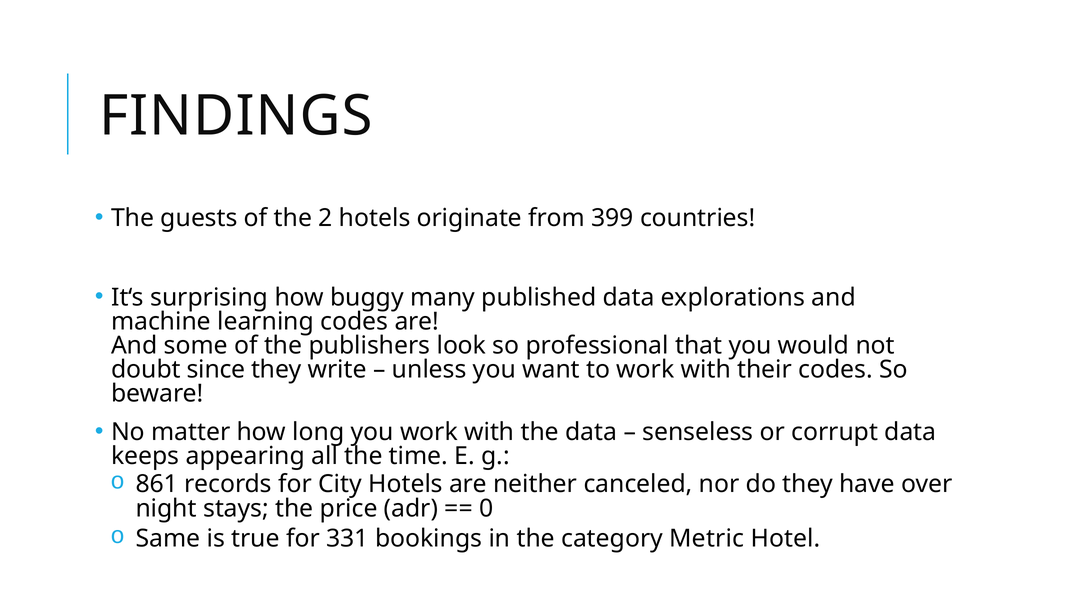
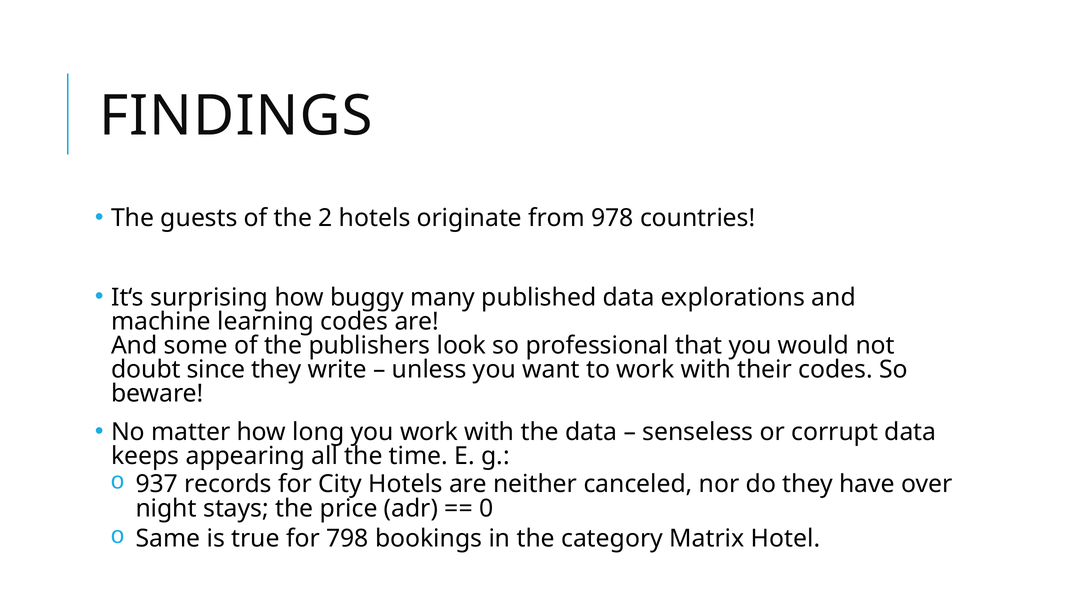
399: 399 -> 978 (612, 218)
861: 861 -> 937 (157, 484)
331: 331 -> 798 (347, 538)
Metric: Metric -> Matrix (707, 538)
